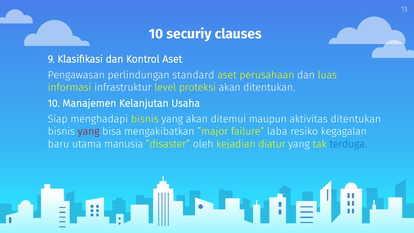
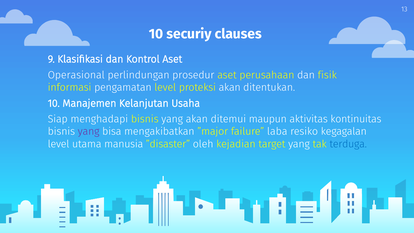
Pengawasan: Pengawasan -> Operasional (76, 75)
standard: standard -> prosedur (193, 75)
luas: luas -> fisik (327, 75)
infrastruktur: infrastruktur -> pengamatan (123, 87)
aktivitas ditentukan: ditentukan -> kontinuitas (356, 119)
yang colour: red -> purple (89, 132)
baru: baru -> level (59, 144)
diatur: diatur -> target (272, 144)
